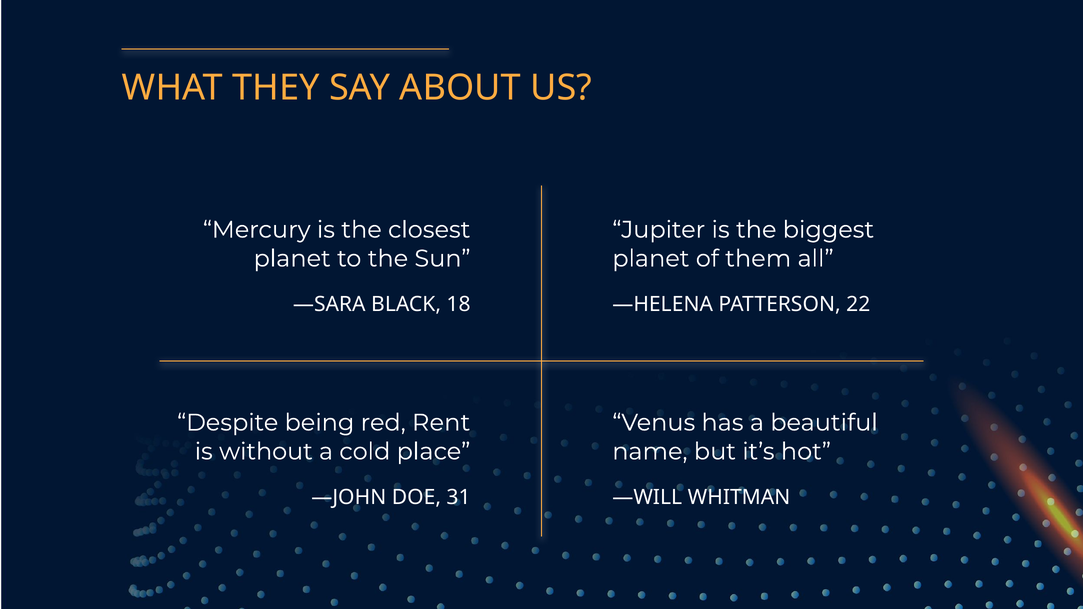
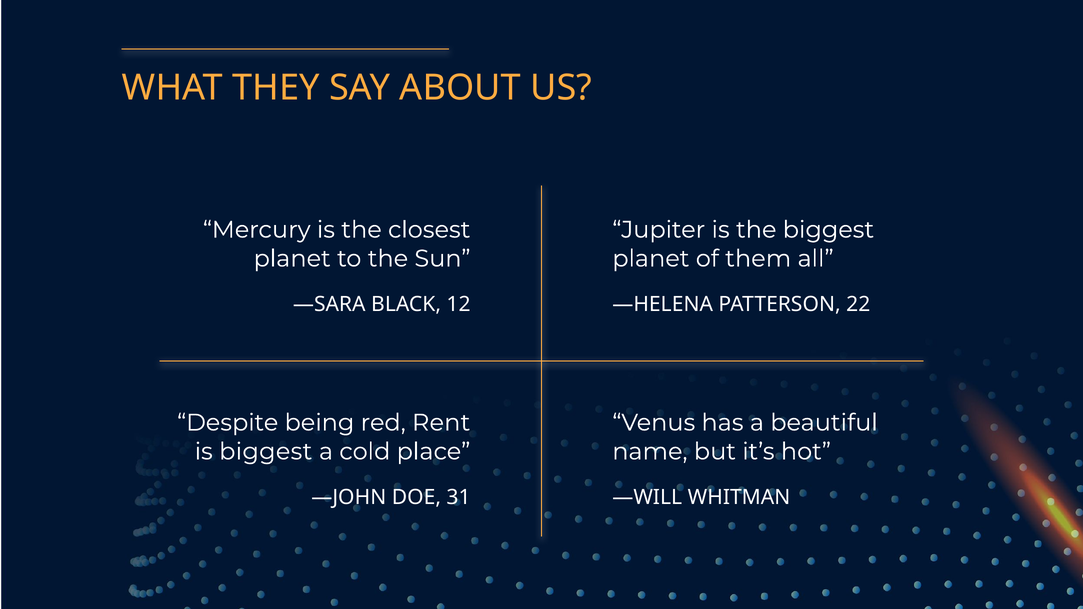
18: 18 -> 12 (459, 304)
is without: without -> biggest (266, 452)
